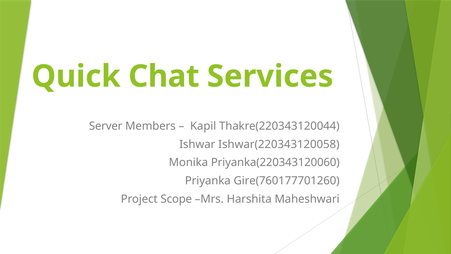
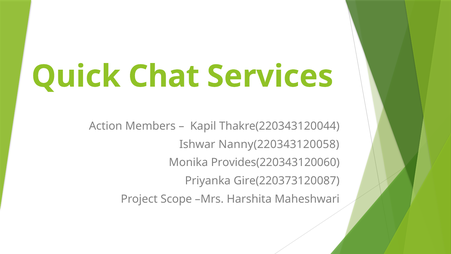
Server: Server -> Action (106, 126)
Ishwar(220343120058: Ishwar(220343120058 -> Nanny(220343120058 (279, 144)
Priyanka(220343120060: Priyanka(220343120060 -> Provides(220343120060 (275, 162)
Gire(760177701260: Gire(760177701260 -> Gire(220373120087 (287, 181)
